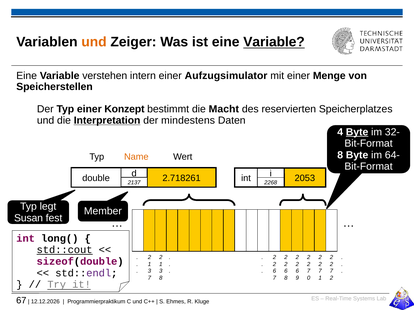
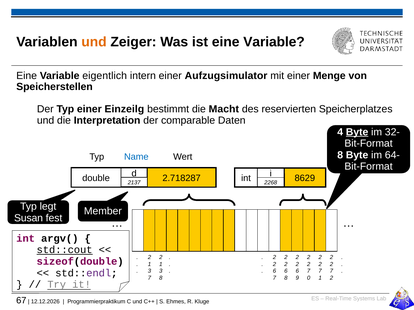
Variable underline: present -> none (274, 42)
verstehen: verstehen -> eigentlich (105, 76)
Konzept: Konzept -> Einzeilg (124, 109)
Interpretation underline: present -> none (107, 121)
mindestens: mindestens -> comparable (188, 121)
Name colour: orange -> blue (136, 157)
2.718261: 2.718261 -> 2.718287 (182, 178)
2053: 2053 -> 8629 (305, 178)
long(: long( -> argv( (60, 239)
